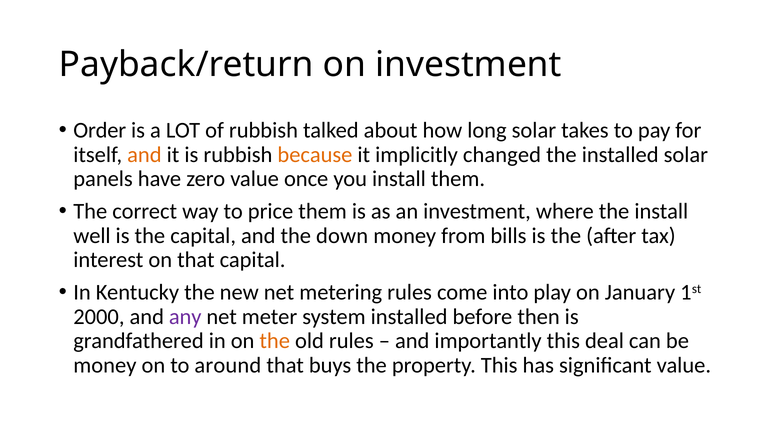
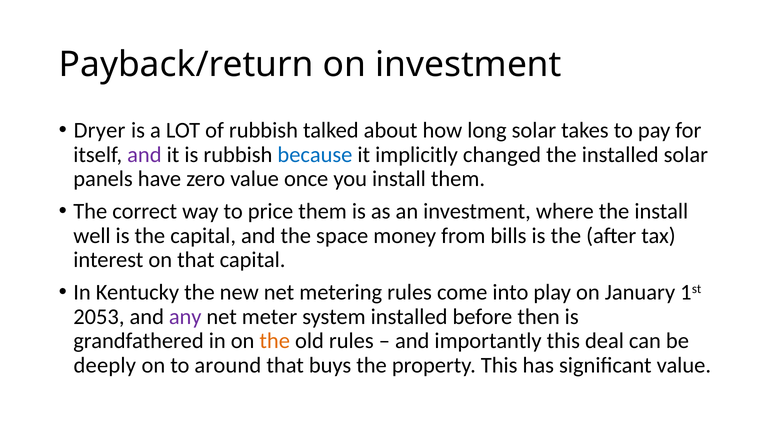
Order: Order -> Dryer (100, 131)
and colour: orange -> purple (144, 155)
because colour: orange -> blue (315, 155)
down: down -> space (342, 236)
2000: 2000 -> 2053 (99, 317)
money: money -> deeply (105, 366)
